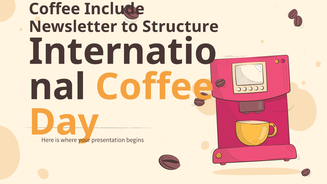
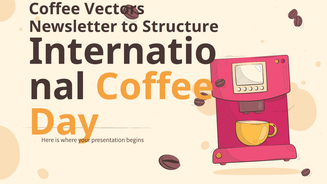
Include: Include -> Vectors (114, 9)
